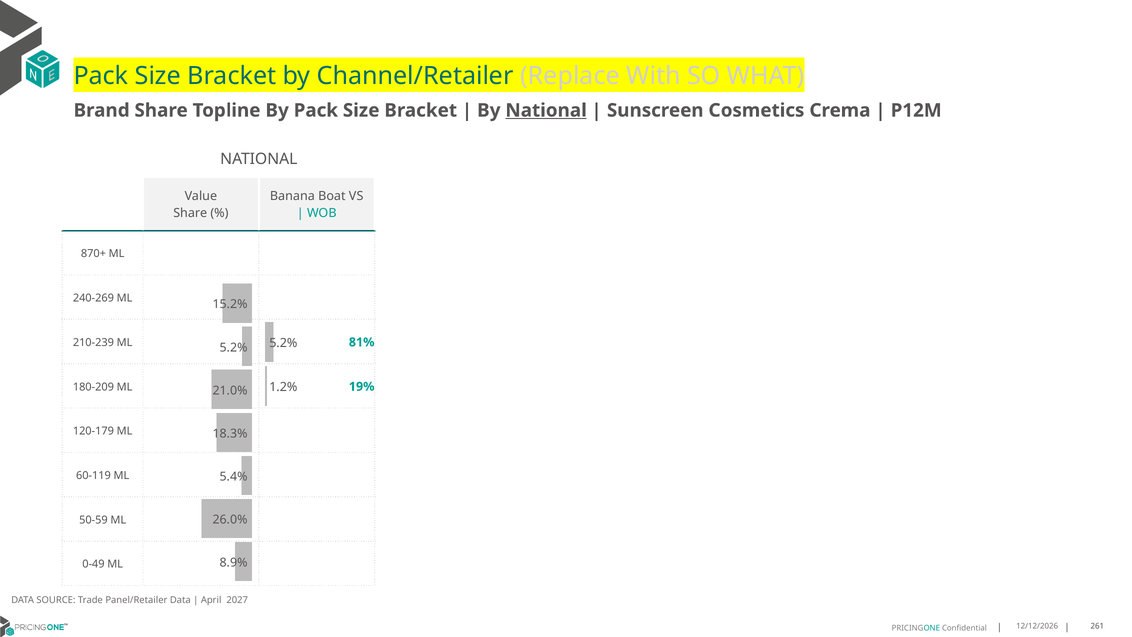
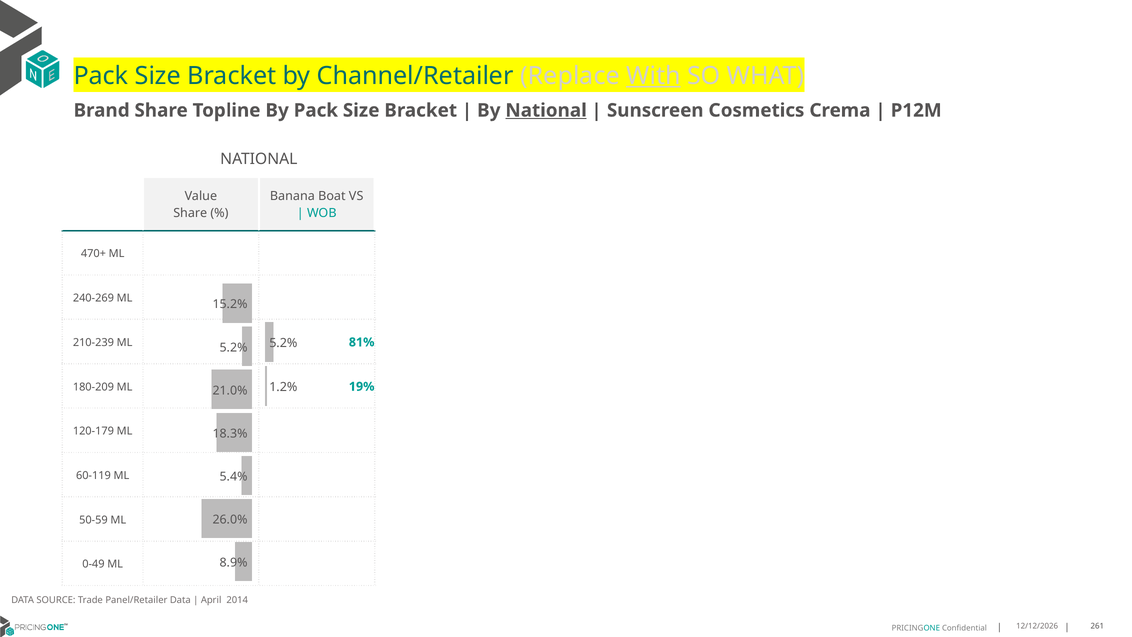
With underline: none -> present (653, 76)
870+: 870+ -> 470+ (93, 254)
2027: 2027 -> 2014 (237, 600)
